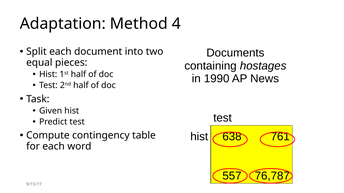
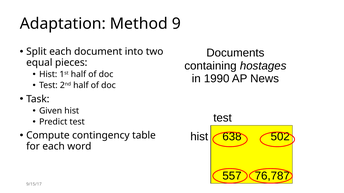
4: 4 -> 9 (176, 24)
761: 761 -> 502 (280, 137)
